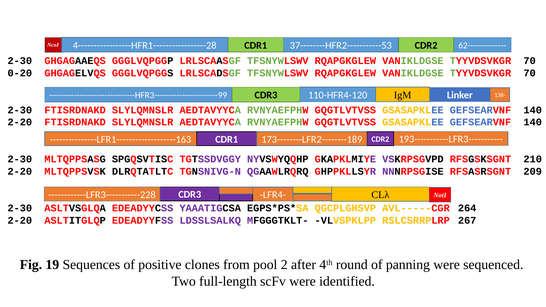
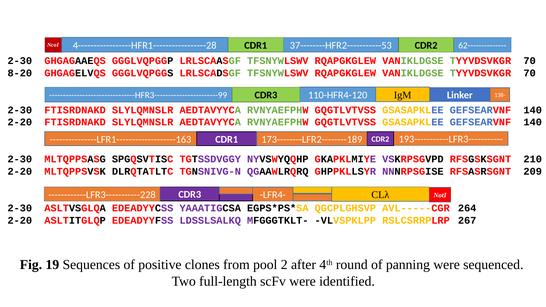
0-20: 0-20 -> 8-20 (20, 73)
